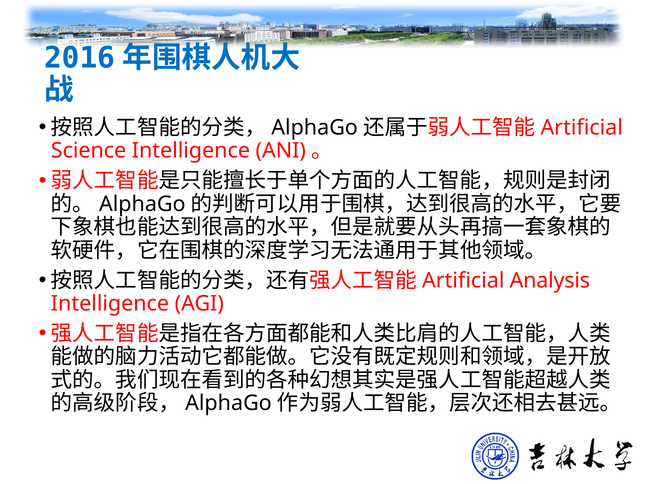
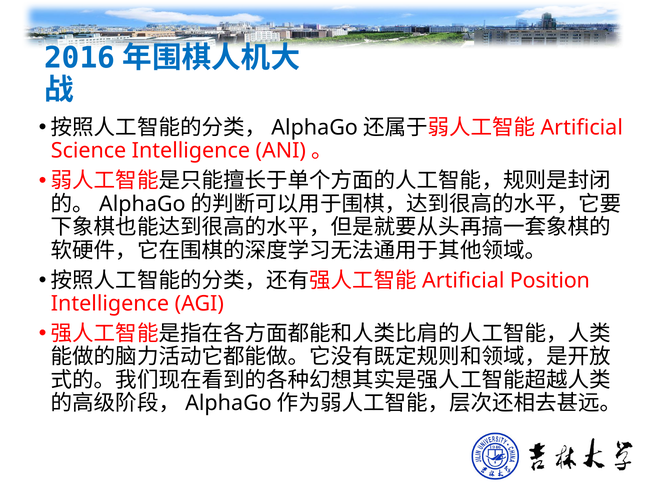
Analysis: Analysis -> Position (550, 281)
